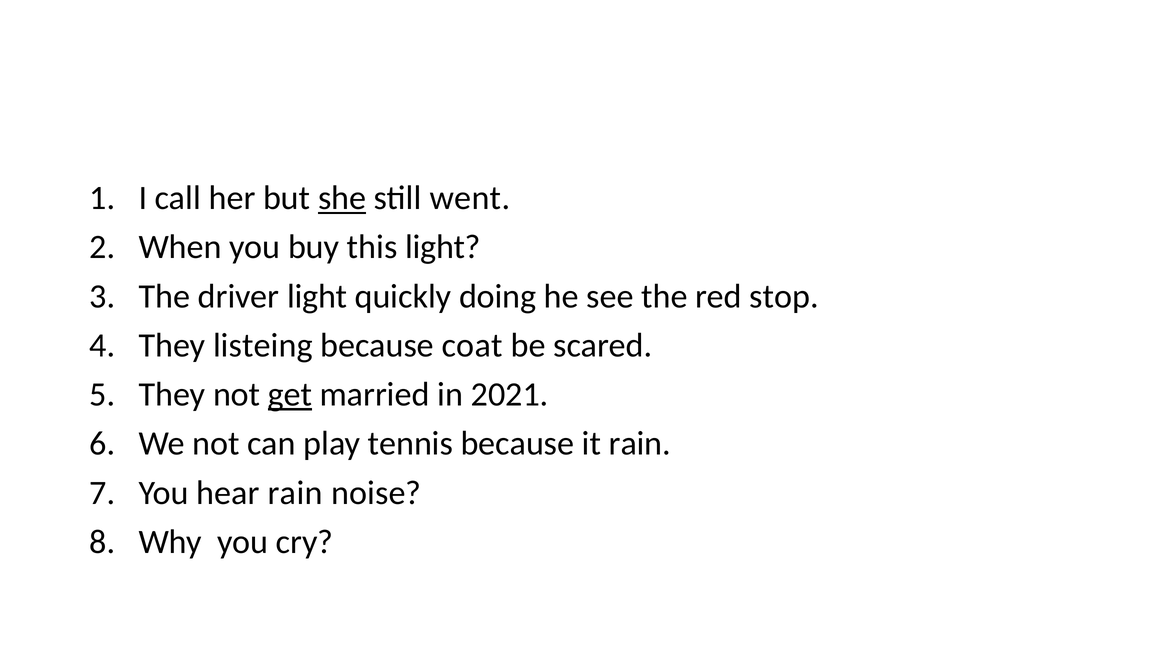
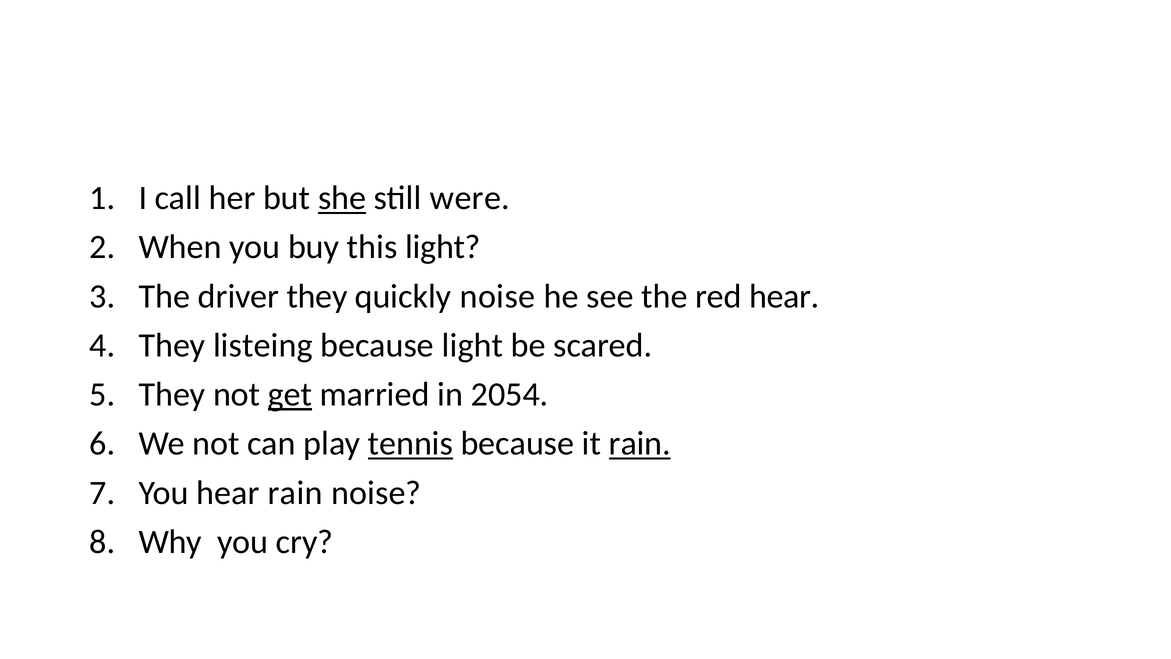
went: went -> were (470, 198)
driver light: light -> they (317, 296)
quickly doing: doing -> noise (497, 296)
red stop: stop -> hear (784, 296)
because coat: coat -> light (472, 345)
2021: 2021 -> 2054 (510, 394)
tennis underline: none -> present (410, 443)
rain underline: none -> present (640, 443)
